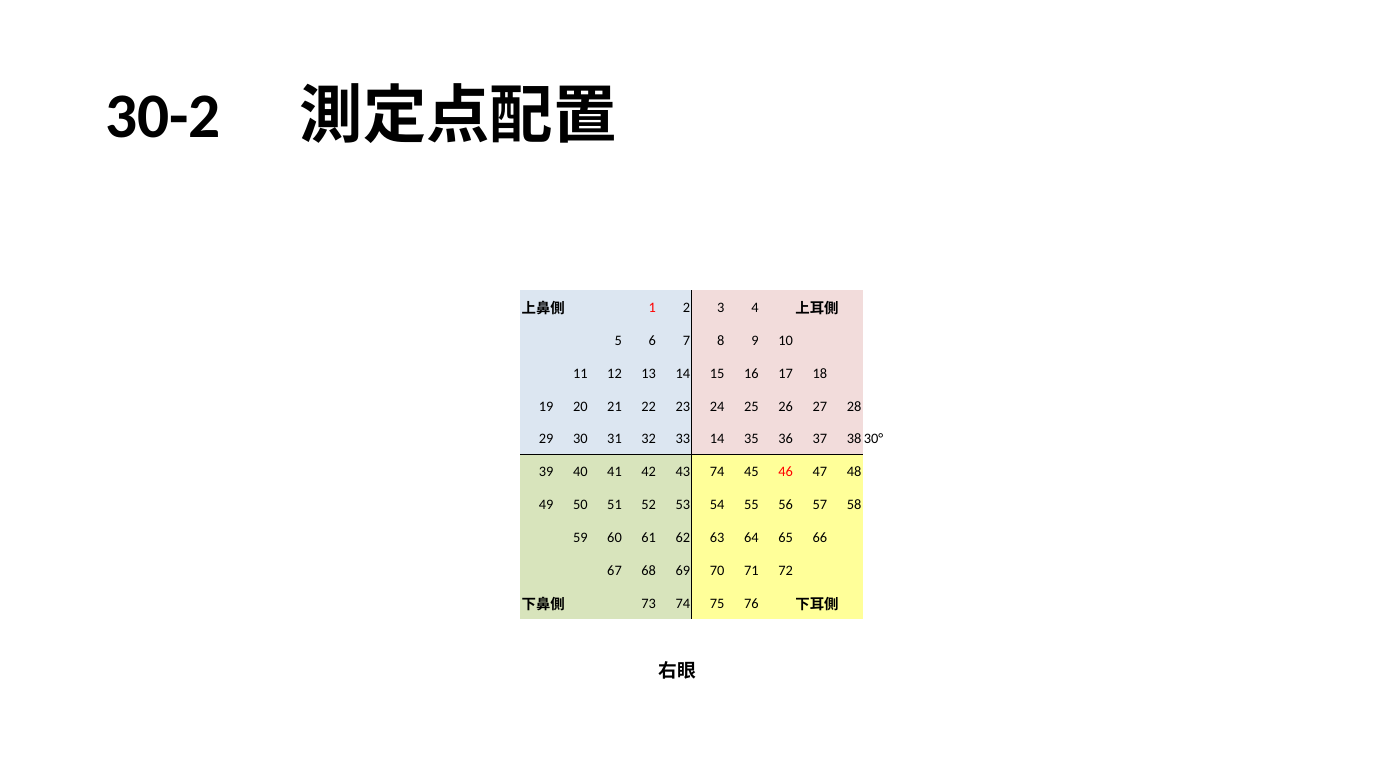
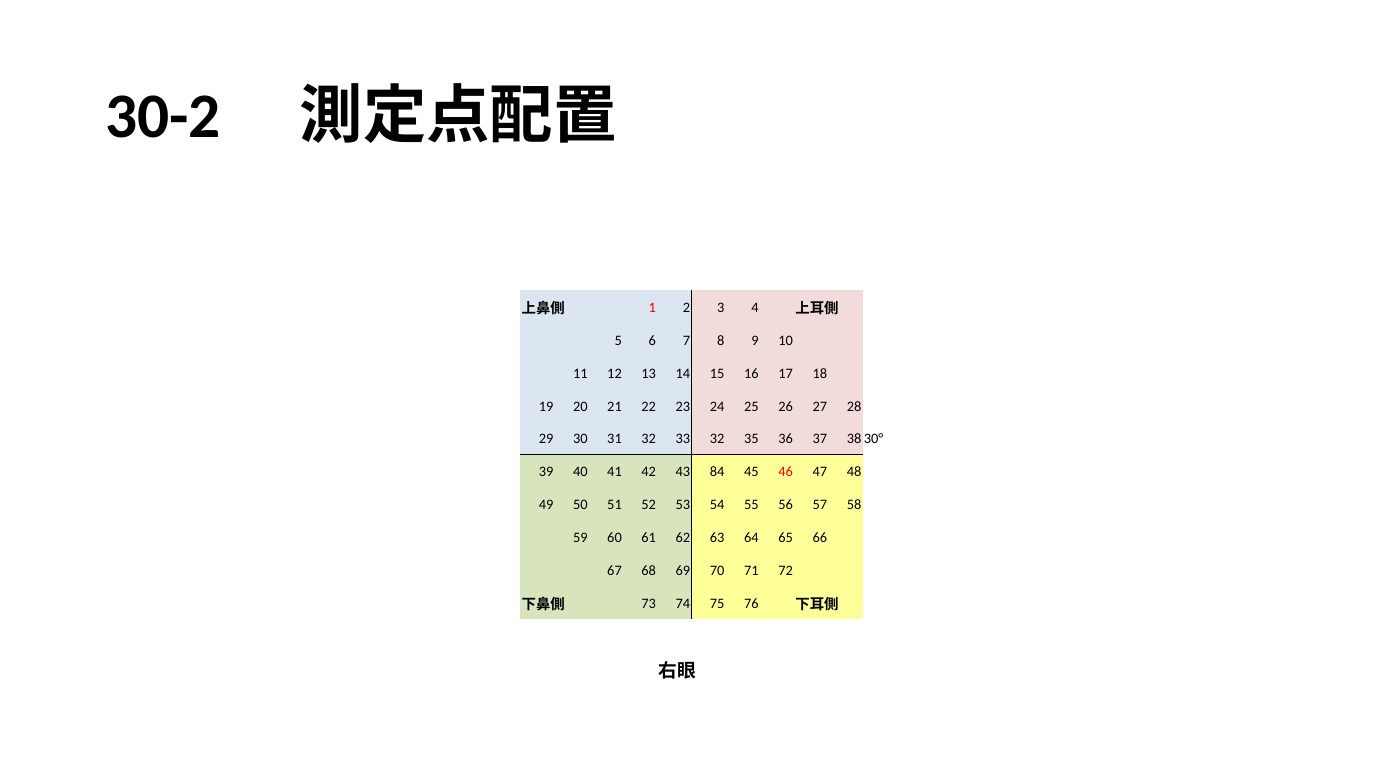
33 14: 14 -> 32 (717, 439)
43 74: 74 -> 84 (717, 472)
